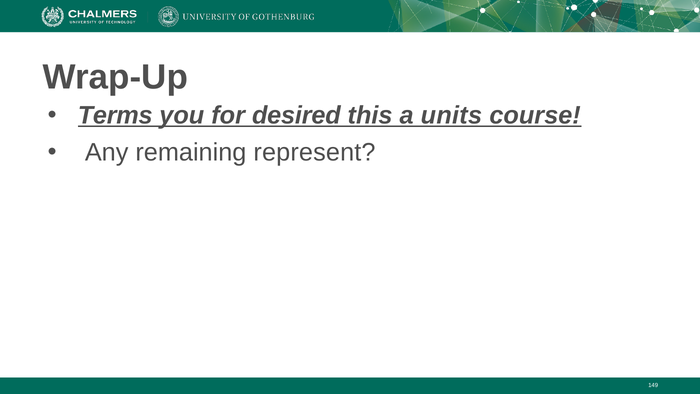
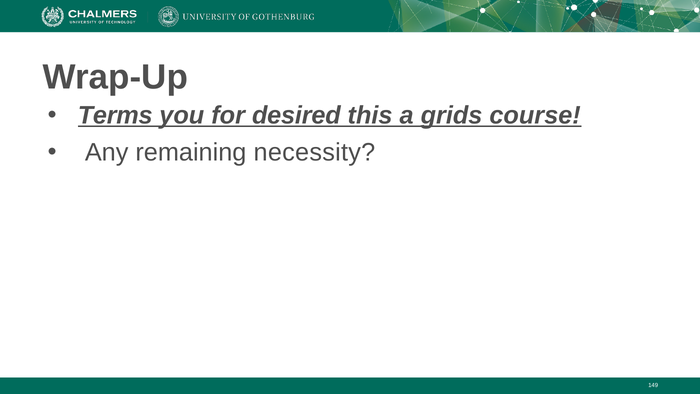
units: units -> grids (452, 115)
represent: represent -> necessity (314, 152)
